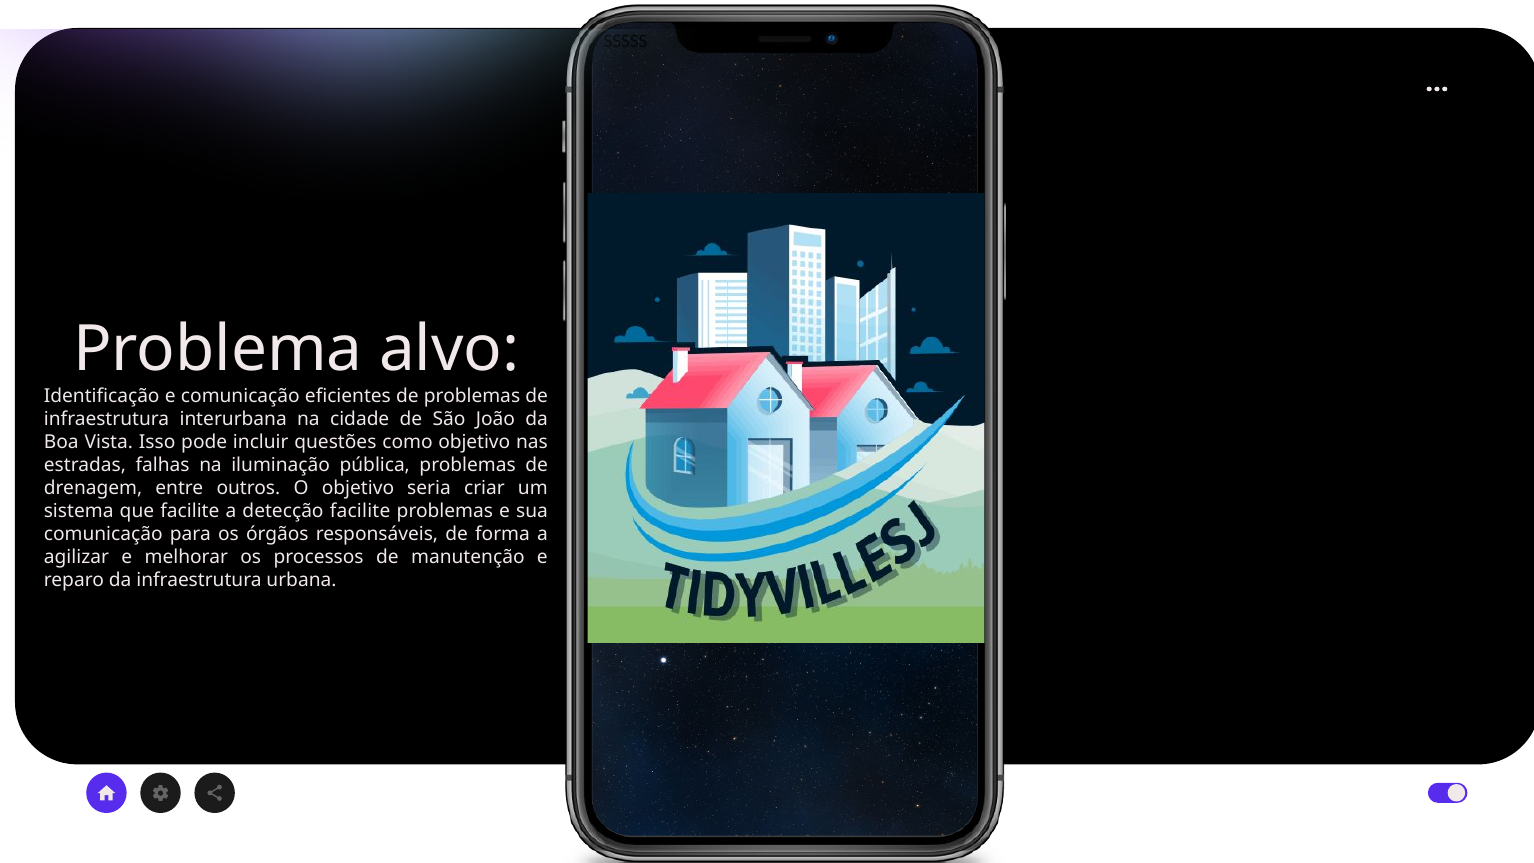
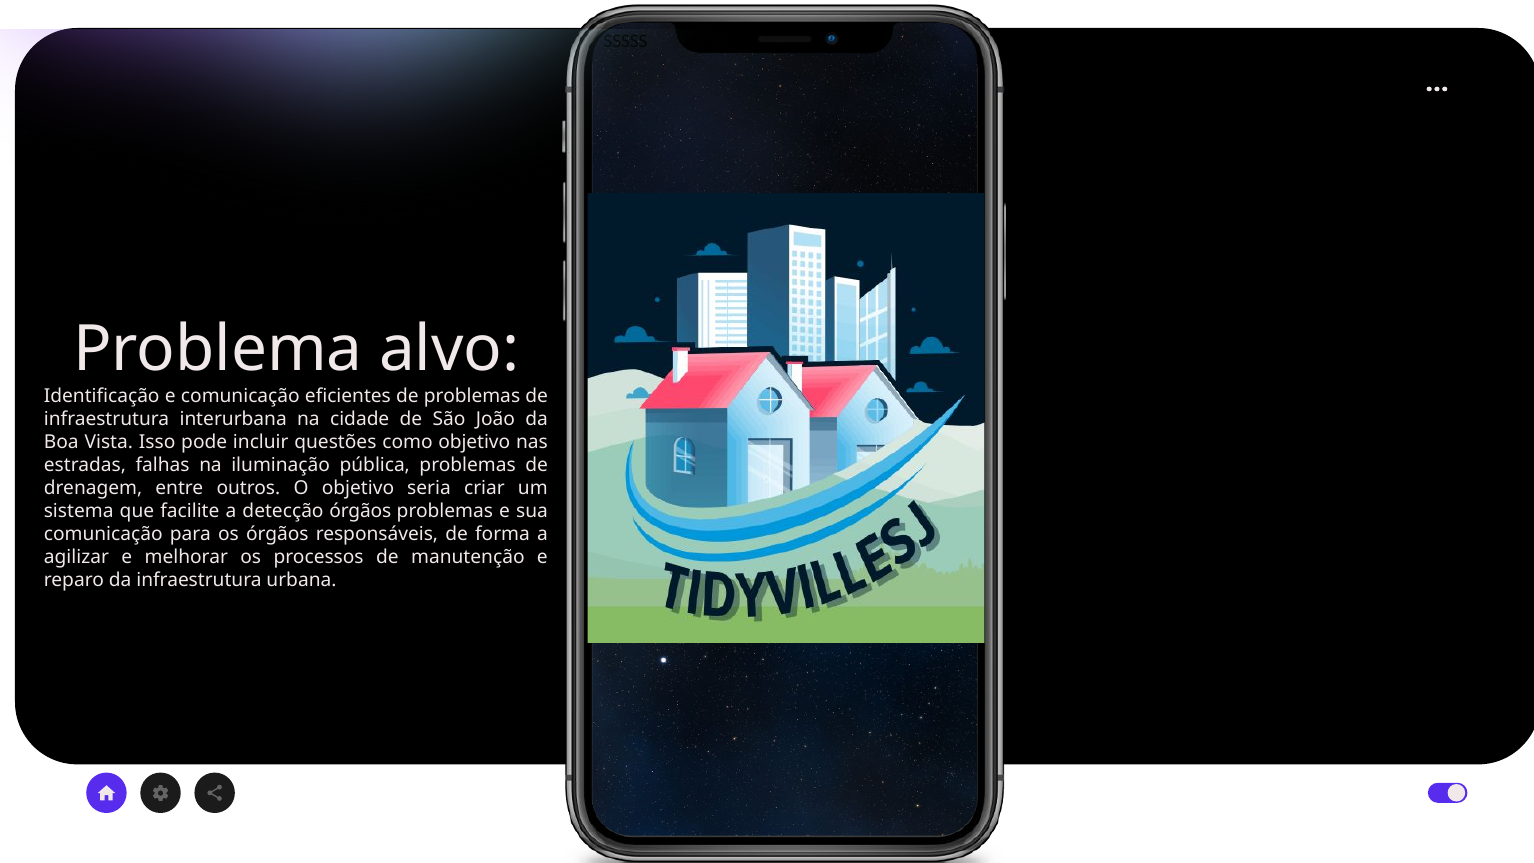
detecção facilite: facilite -> órgãos (360, 511)
